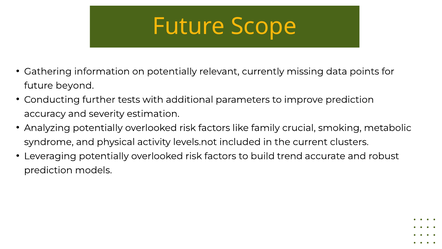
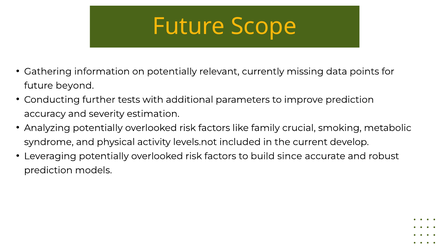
clusters: clusters -> develop (349, 142)
trend: trend -> since (290, 156)
